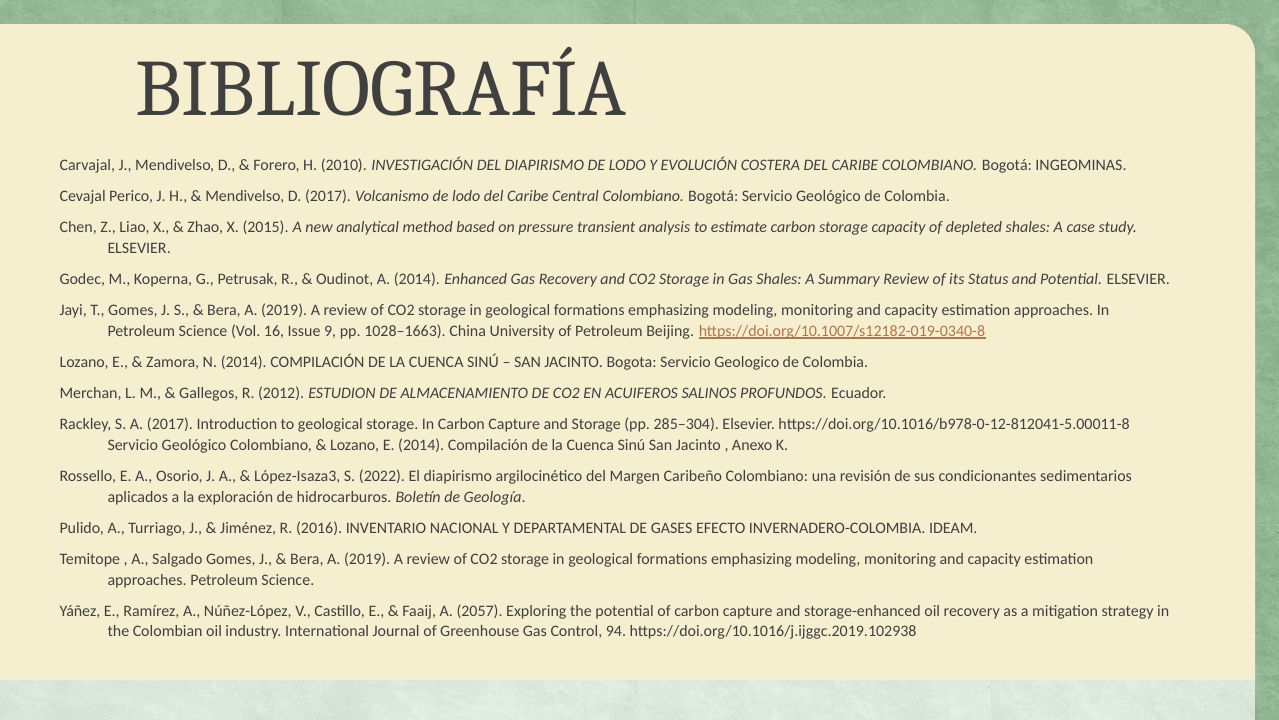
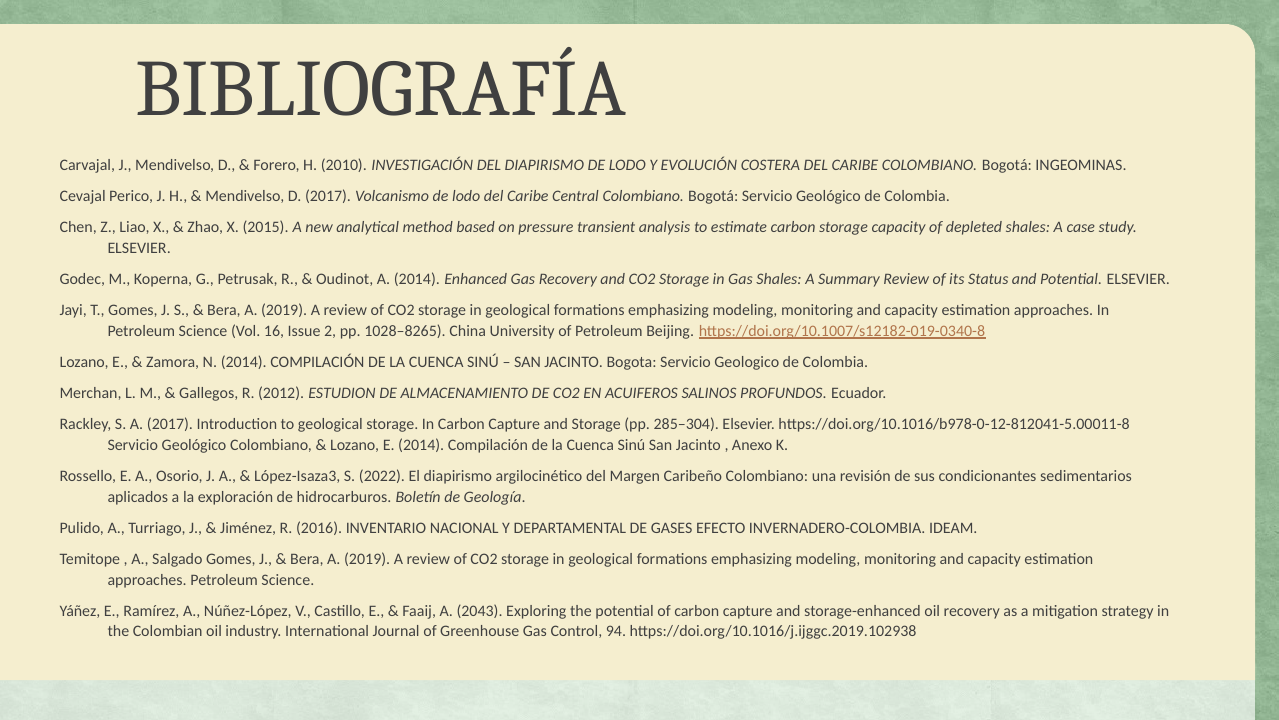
9: 9 -> 2 (330, 331)
1028–1663: 1028–1663 -> 1028–8265 (405, 331)
2057: 2057 -> 2043 (480, 611)
